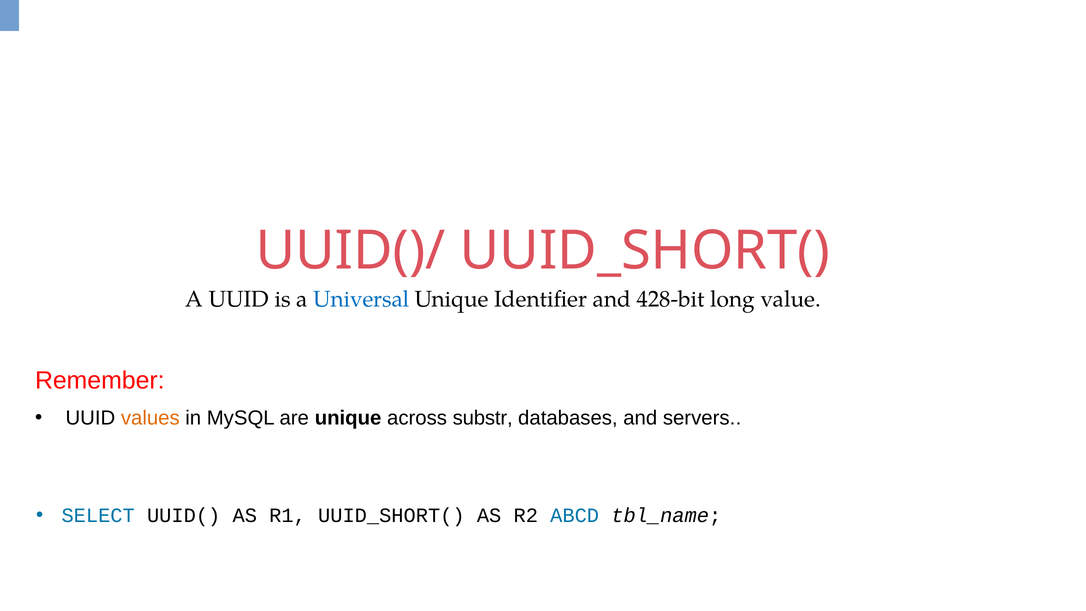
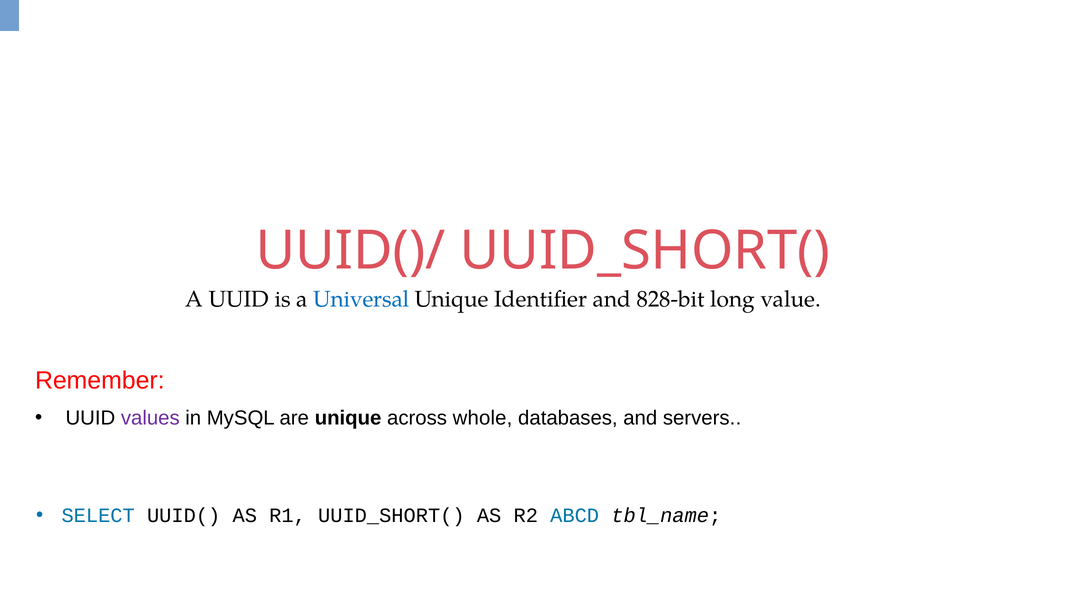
428-bit: 428-bit -> 828-bit (671, 299)
values colour: orange -> purple (150, 418)
substr: substr -> whole (482, 418)
